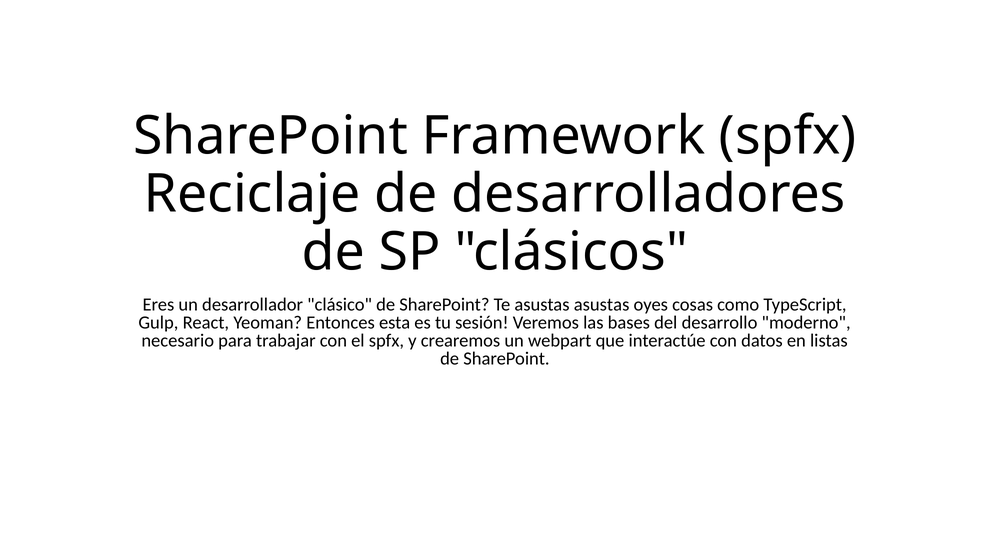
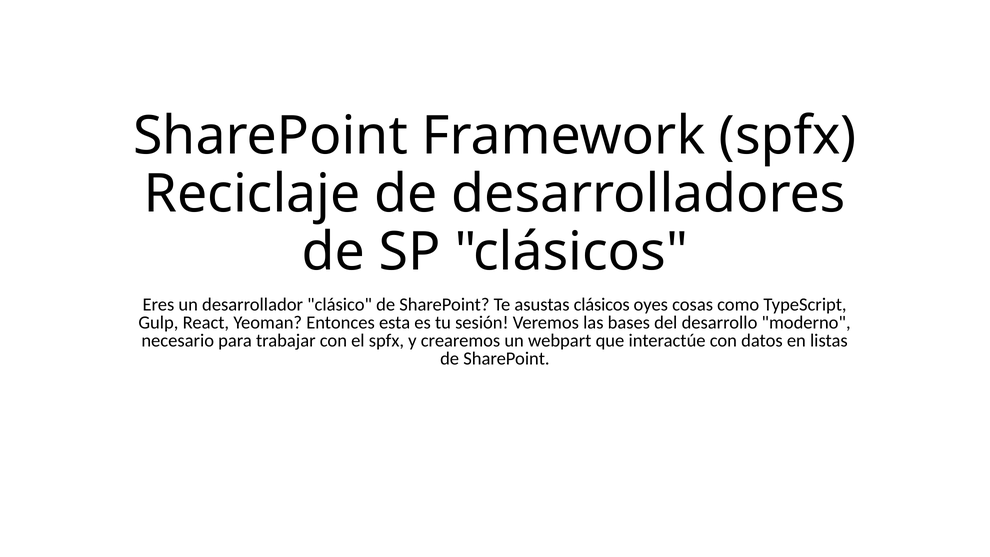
asustas asustas: asustas -> clásicos (602, 305)
